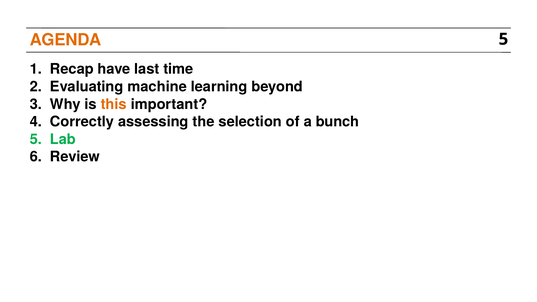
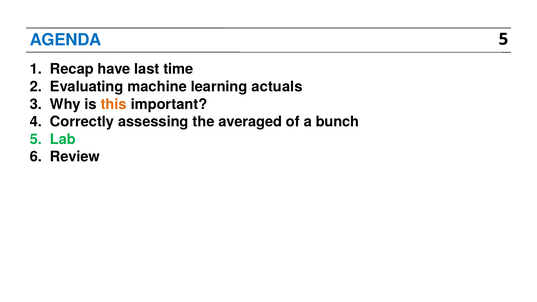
AGENDA colour: orange -> blue (66, 40)
beyond: beyond -> actuals (277, 87)
selection: selection -> averaged (250, 122)
